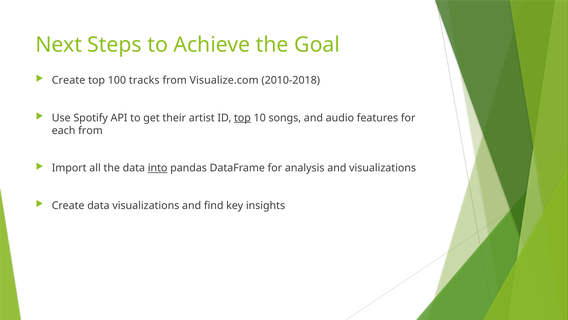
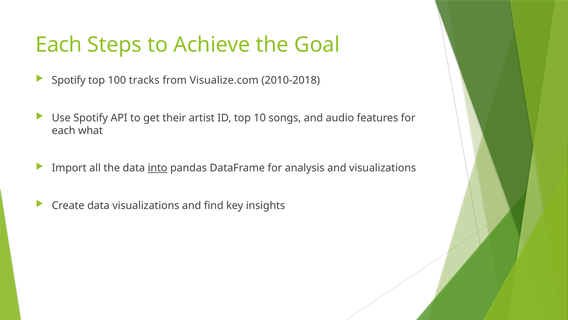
Next: Next -> Each (59, 45)
Create: Create -> Spotify (69, 80)
top underline: present -> none (242, 118)
each from: from -> what (91, 130)
